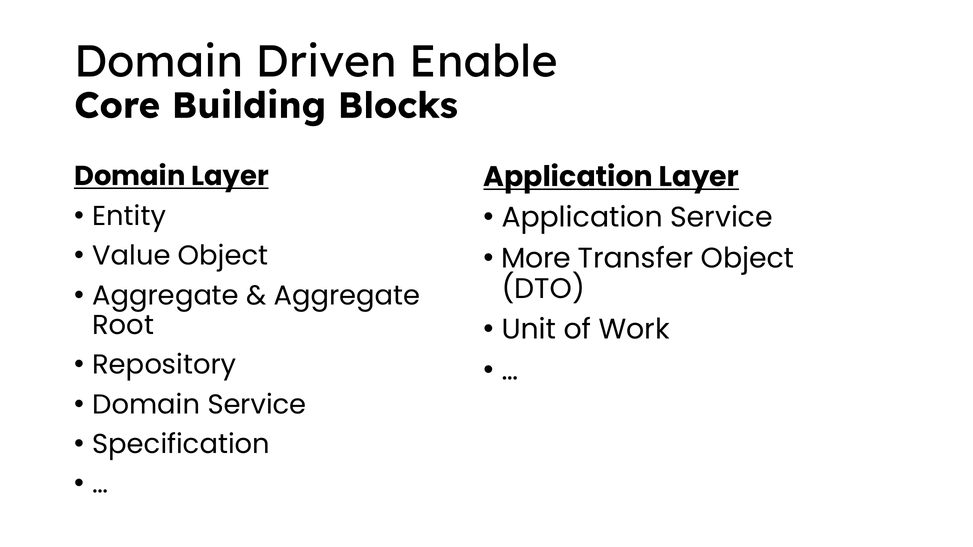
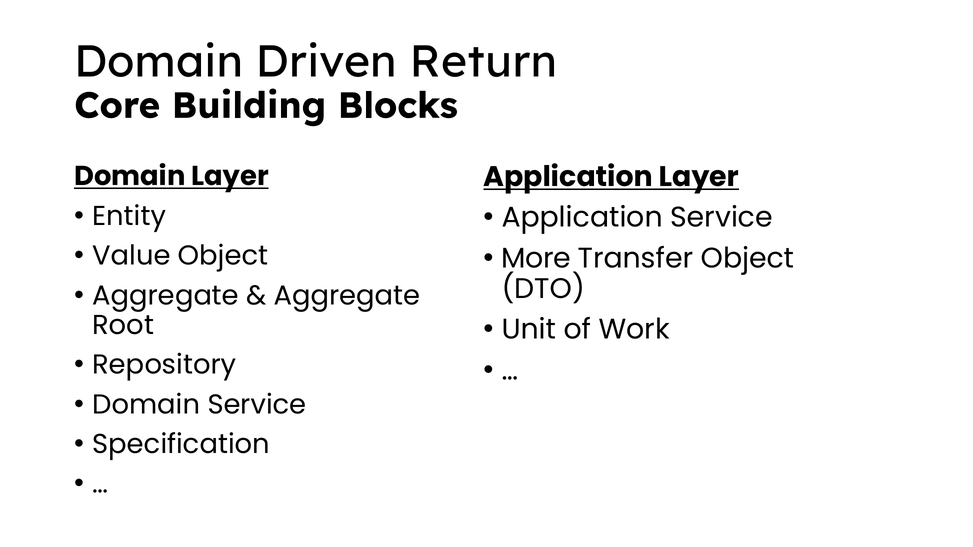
Enable: Enable -> Return (484, 62)
